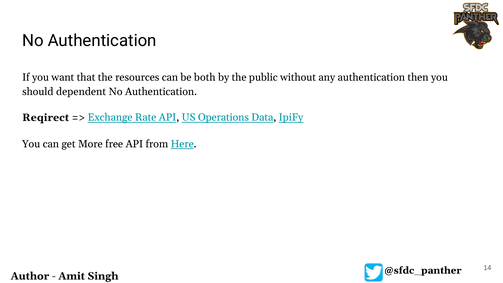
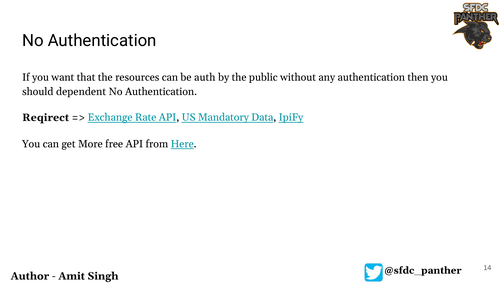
both: both -> auth (205, 77)
Operations: Operations -> Mandatory (223, 118)
